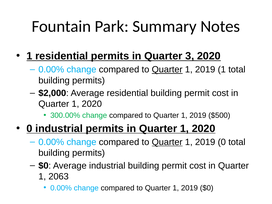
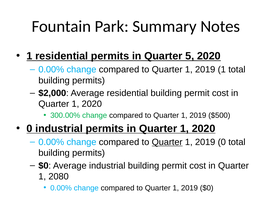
3: 3 -> 5 (190, 56)
Quarter underline: present -> none (167, 70)
2063: 2063 -> 2080 (59, 177)
